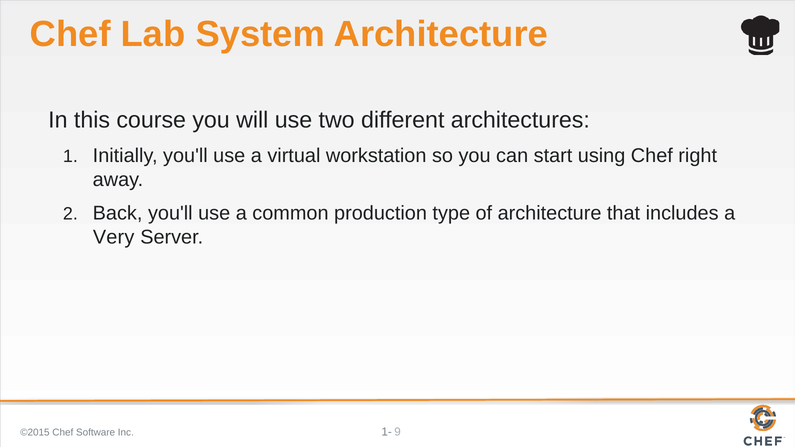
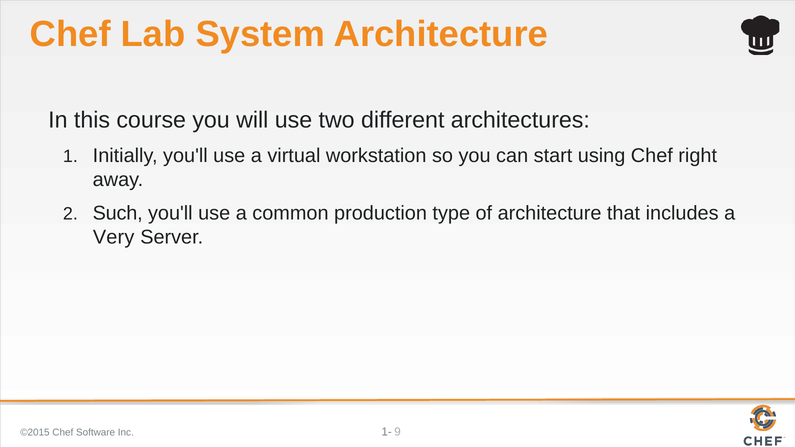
Back: Back -> Such (118, 213)
